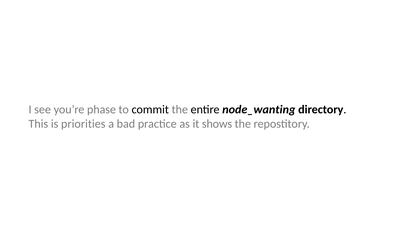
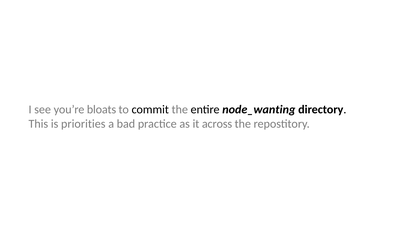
phase: phase -> bloats (102, 110)
shows: shows -> across (217, 124)
